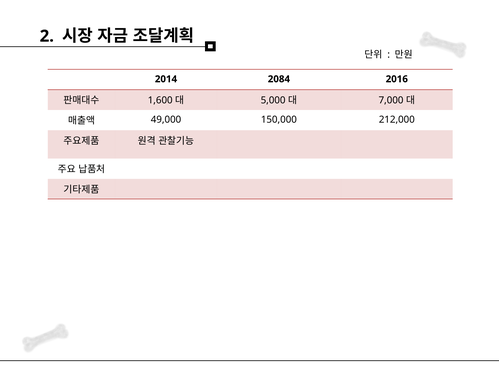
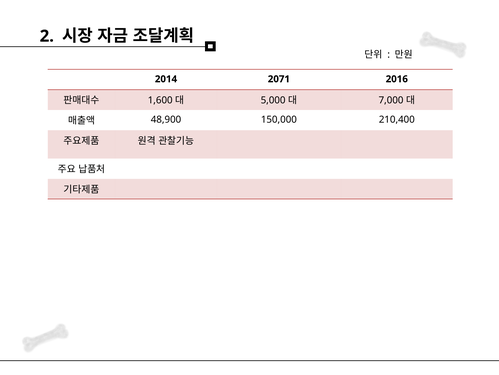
2084: 2084 -> 2071 (279, 79)
49,000: 49,000 -> 48,900 (166, 119)
212,000: 212,000 -> 210,400 (397, 119)
